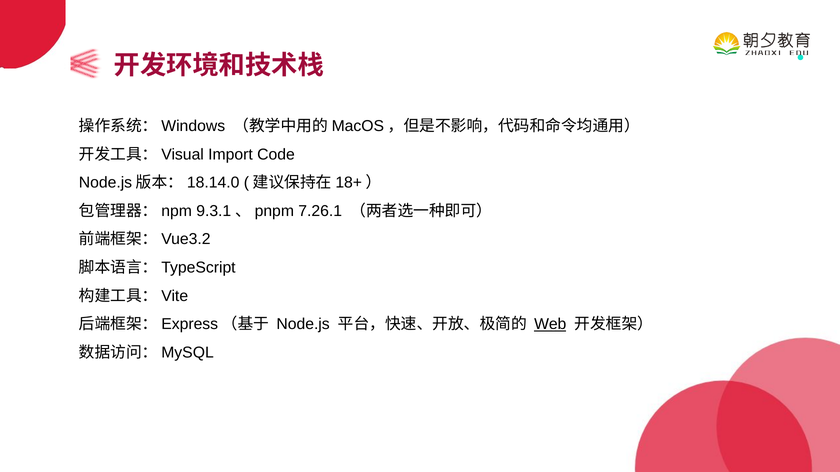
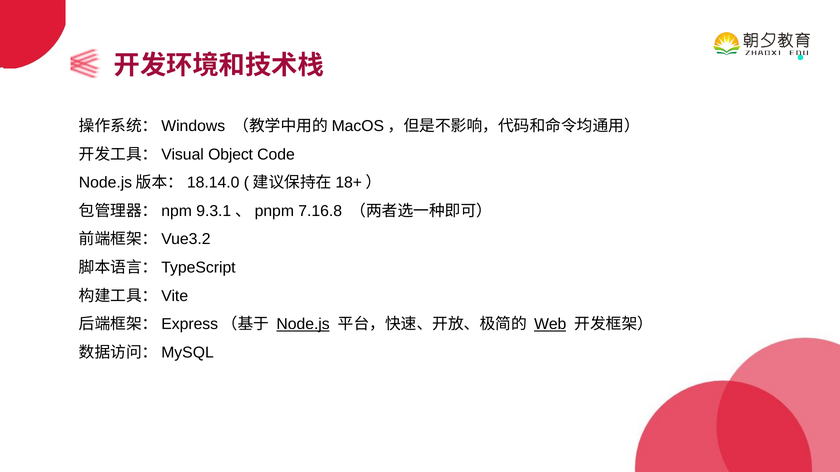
Import: Import -> Object (231, 154)
7.26.1: 7.26.1 -> 7.16.8 (320, 211)
Node.js underline: none -> present (303, 325)
